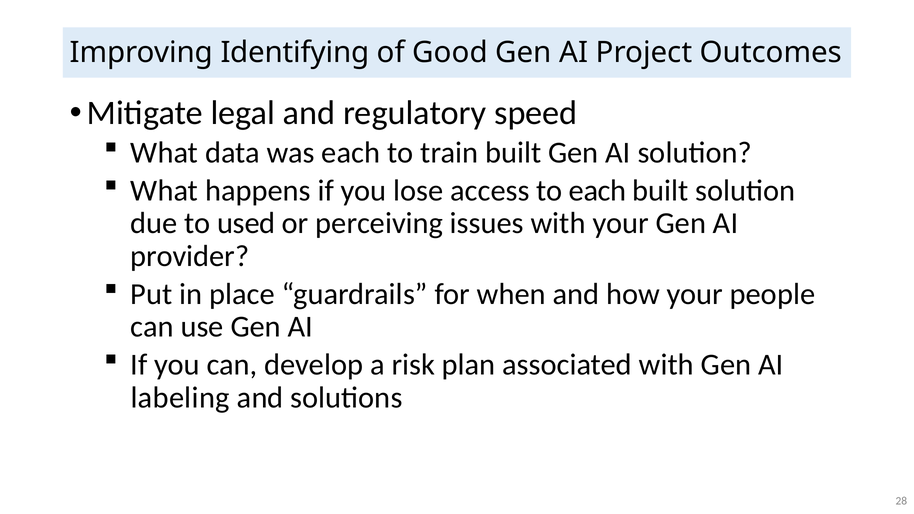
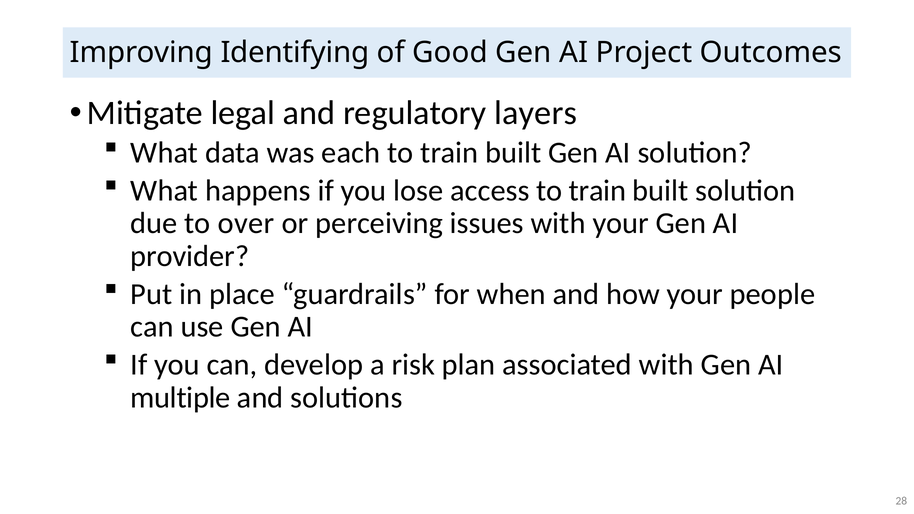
speed: speed -> layers (536, 113)
access to each: each -> train (598, 191)
used: used -> over (246, 223)
labeling: labeling -> multiple (180, 398)
